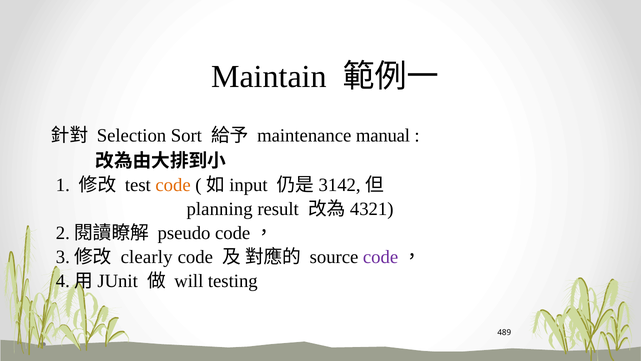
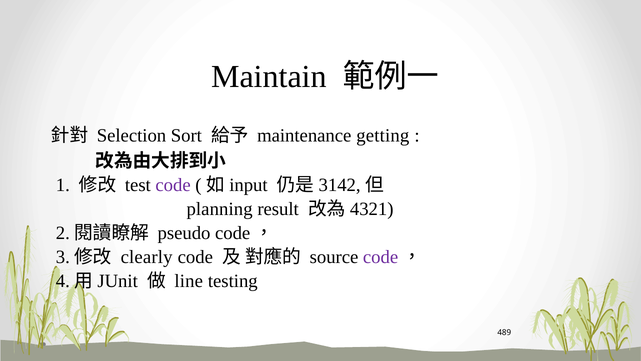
manual: manual -> getting (383, 135)
code colour: orange -> purple (173, 185)
will: will -> line (189, 281)
